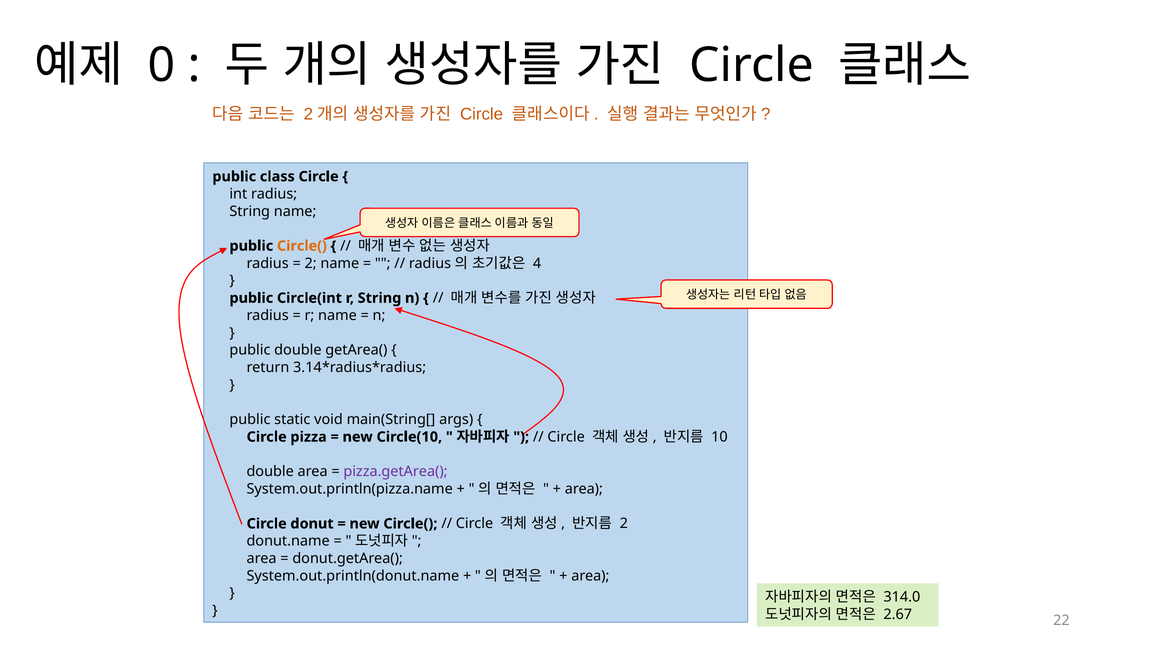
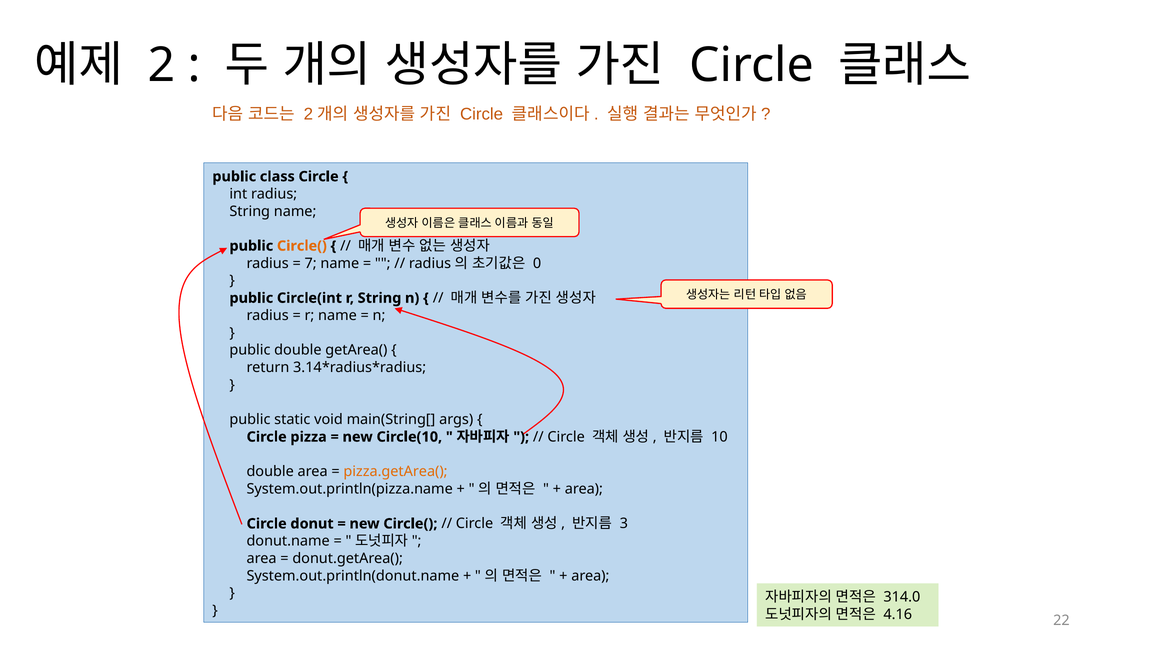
0: 0 -> 2 (162, 65)
2: 2 -> 7 (311, 263)
4: 4 -> 0 (537, 263)
pizza.getArea( colour: purple -> orange (396, 472)
2: 2 -> 3 (624, 524)
2.67: 2.67 -> 4.16 (898, 615)
